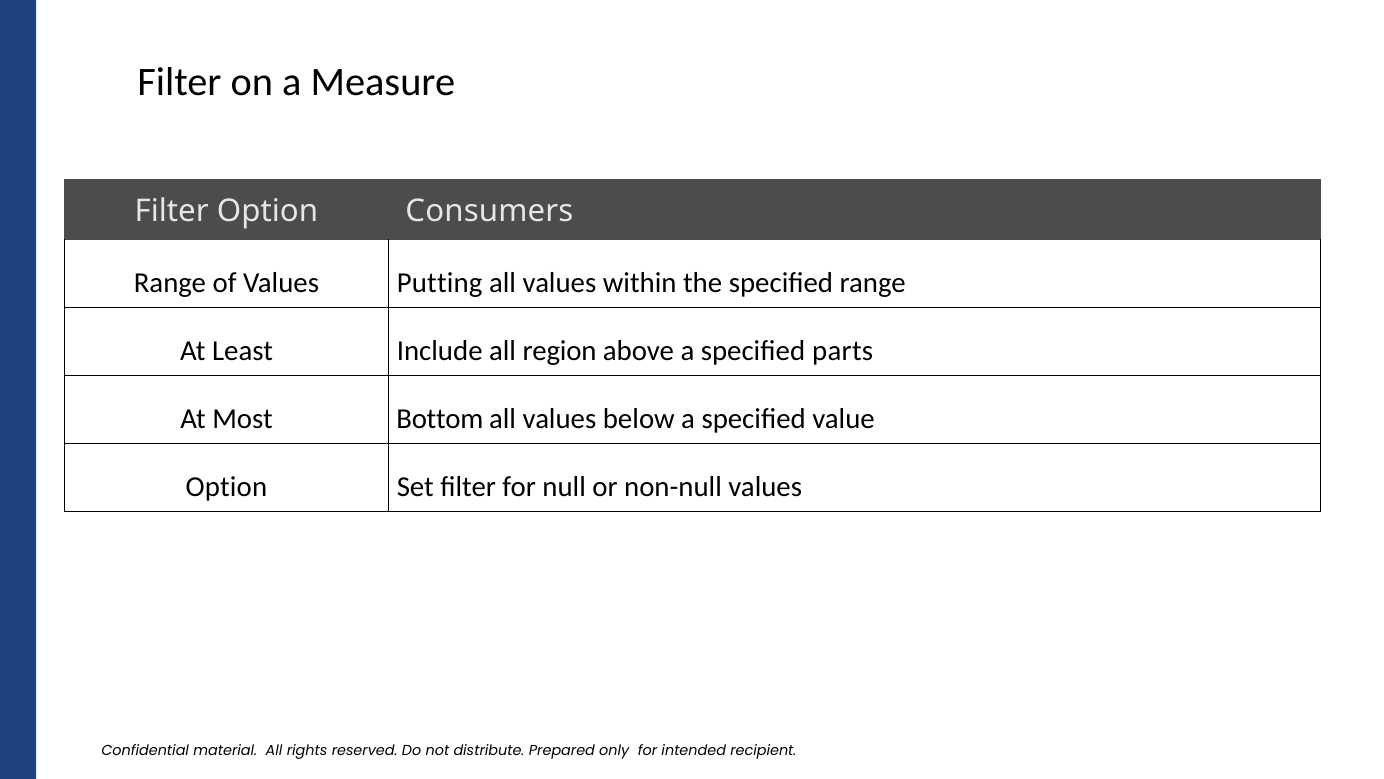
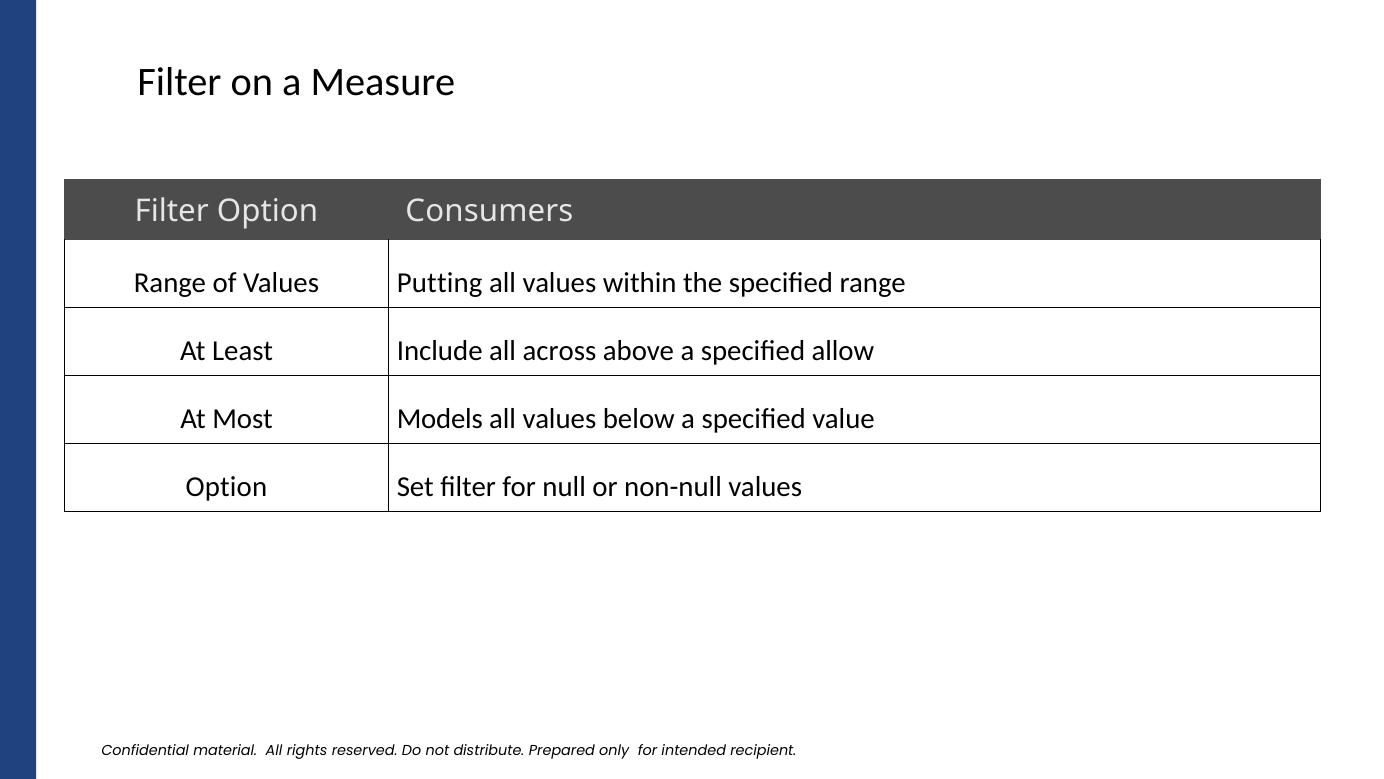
region: region -> across (559, 351)
parts: parts -> allow (843, 351)
Bottom: Bottom -> Models (440, 419)
